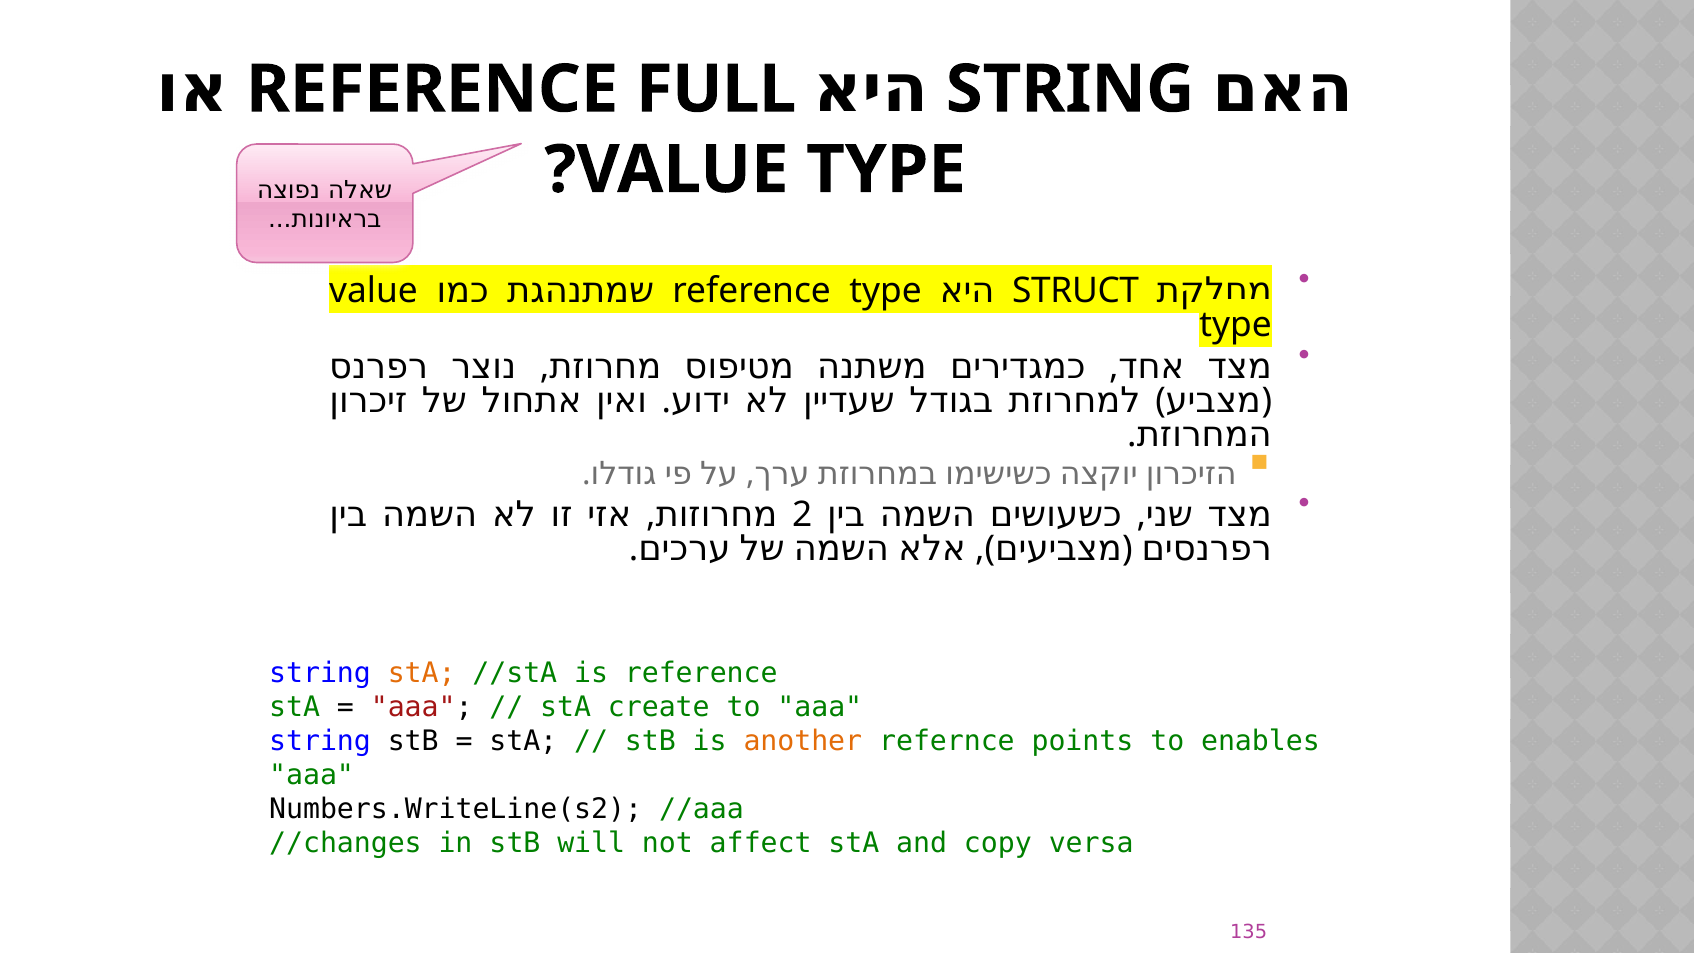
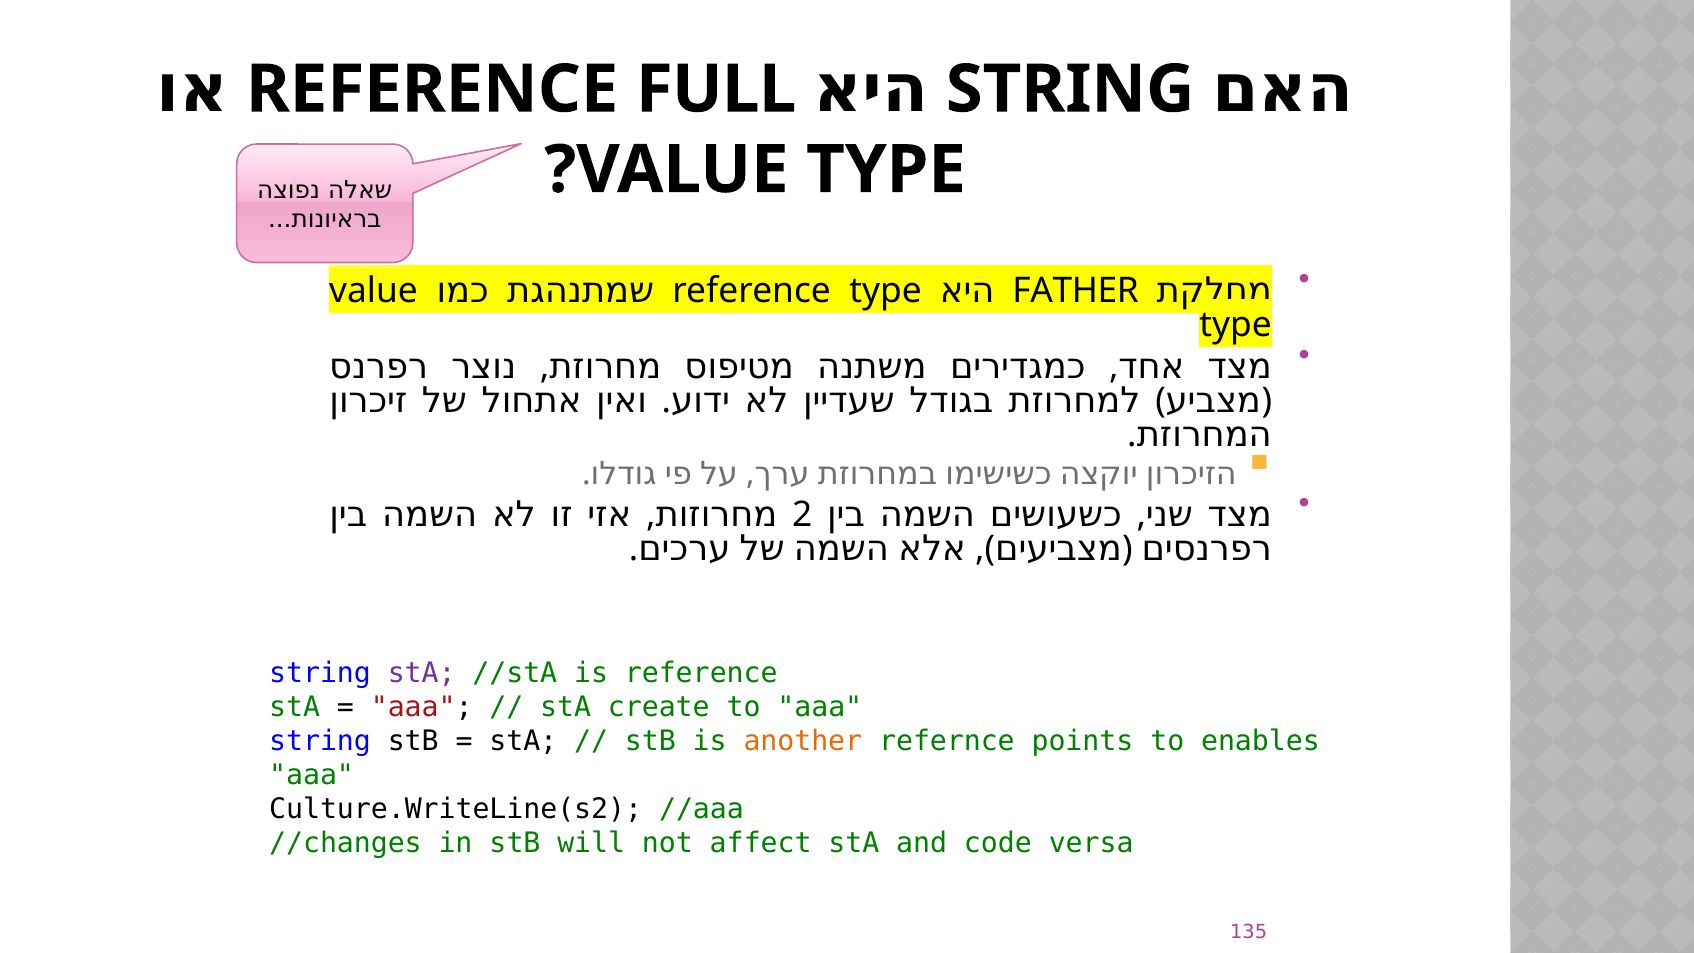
STRUCT: STRUCT -> FATHER (1076, 291)
stA colour: orange -> purple (422, 673)
Numbers.WriteLine(s2: Numbers.WriteLine(s2 -> Culture.WriteLine(s2 (456, 809)
copy: copy -> code (998, 843)
